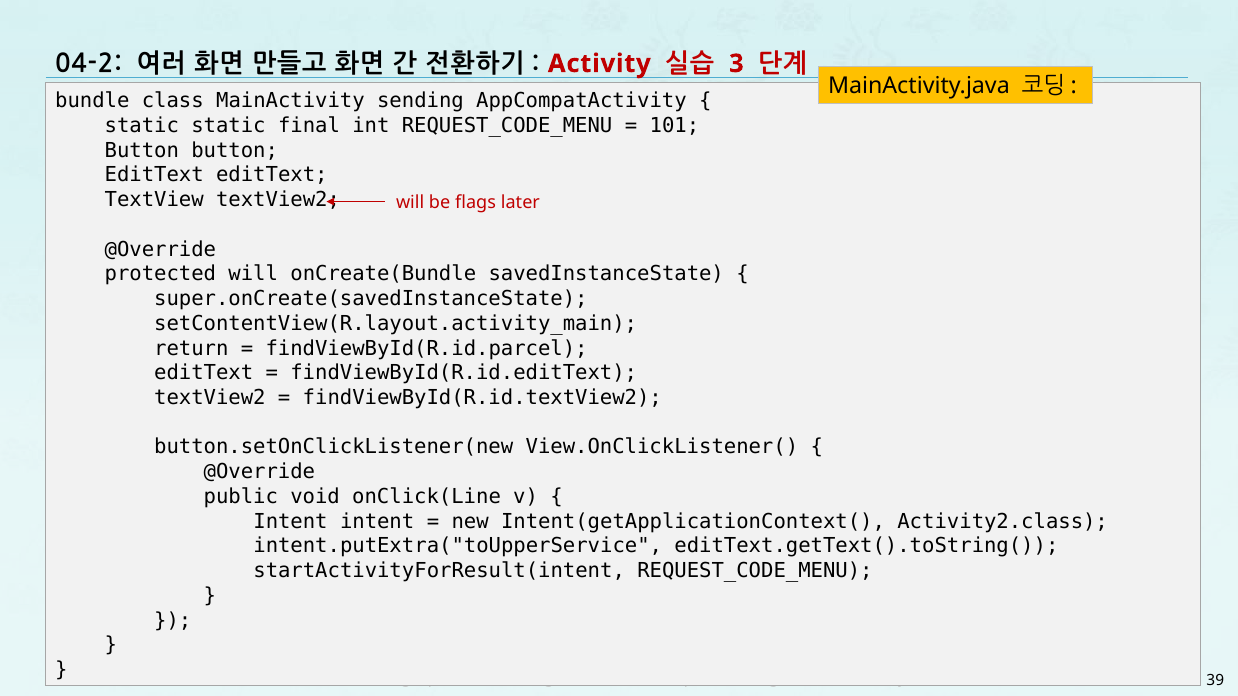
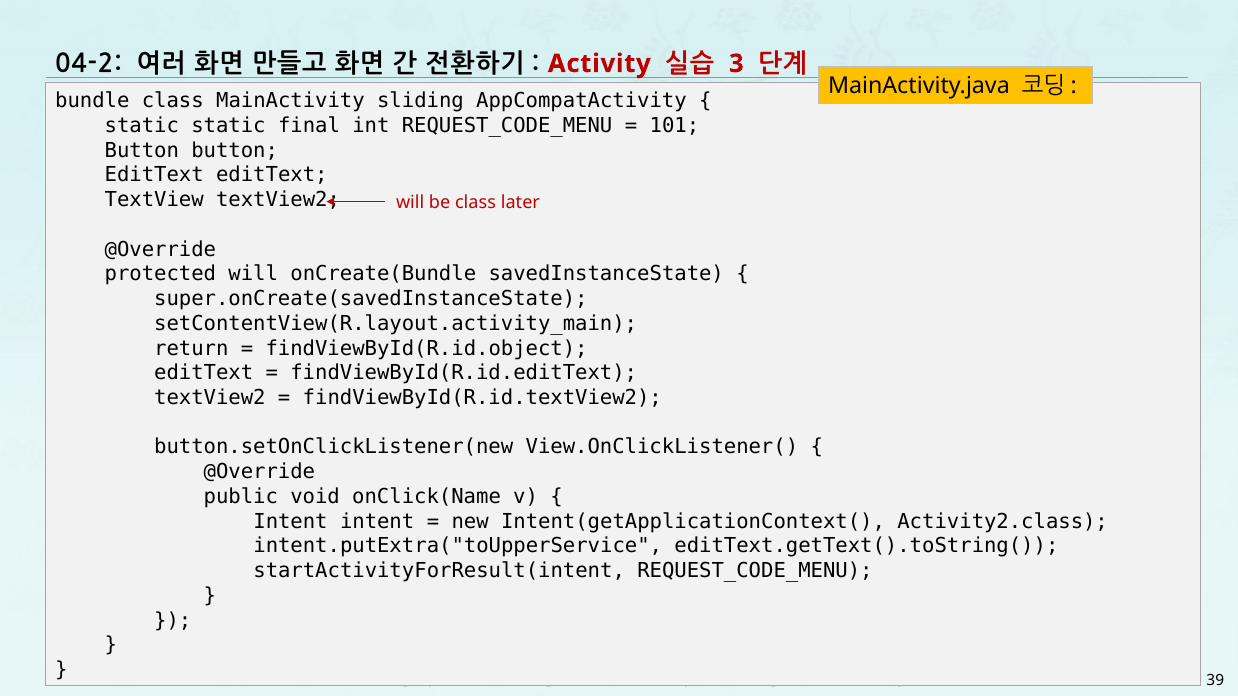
sending: sending -> sliding (420, 101)
be flags: flags -> class (476, 203)
findViewById(R.id.parcel: findViewById(R.id.parcel -> findViewById(R.id.object (427, 348)
onClick(Line: onClick(Line -> onClick(Name (427, 497)
